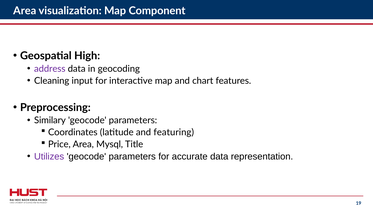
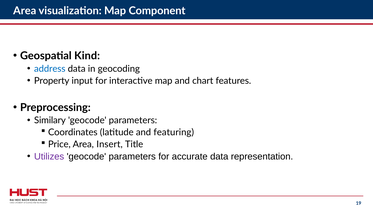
High: High -> Kind (87, 56)
address colour: purple -> blue (50, 69)
Cleaning: Cleaning -> Property (52, 81)
Mysql: Mysql -> Insert (110, 144)
